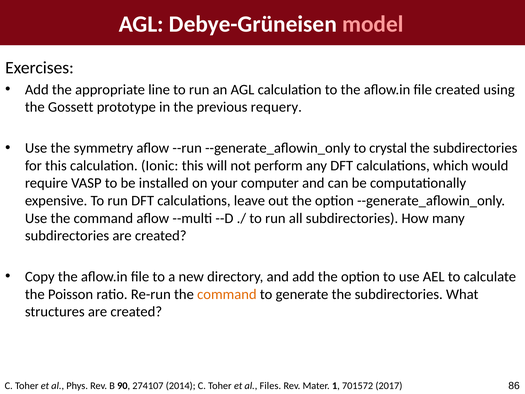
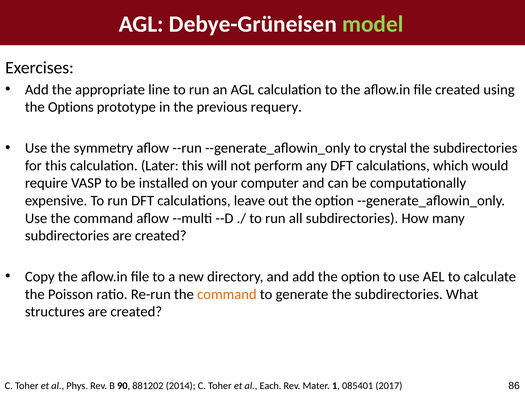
model colour: pink -> light green (373, 24)
Gossett: Gossett -> Options (71, 107)
Ionic: Ionic -> Later (160, 165)
274107: 274107 -> 881202 (148, 386)
Files: Files -> Each (270, 386)
701572: 701572 -> 085401 (358, 386)
